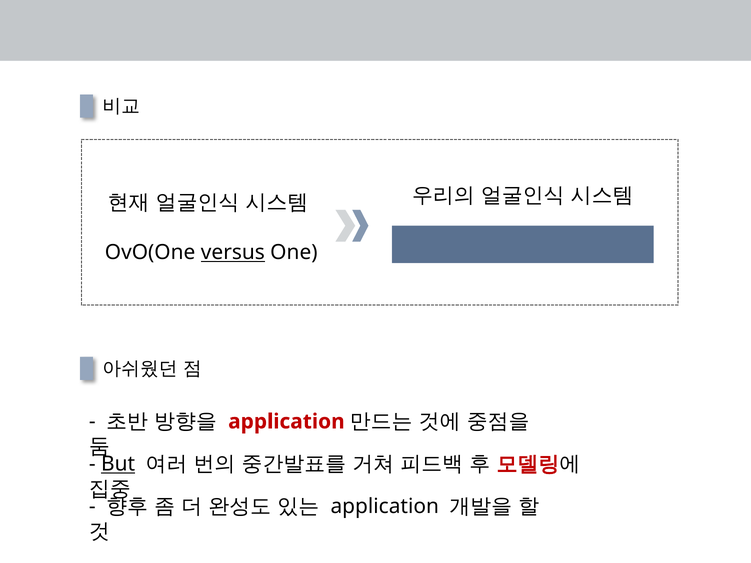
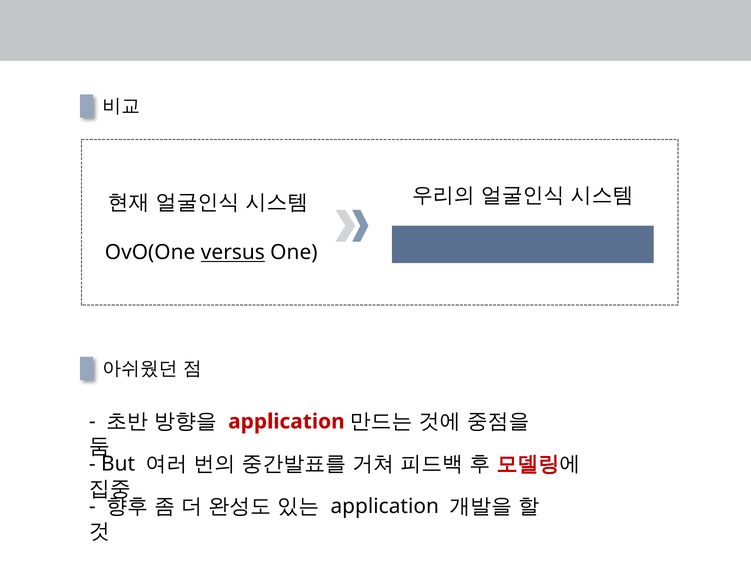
But underline: present -> none (118, 464)
